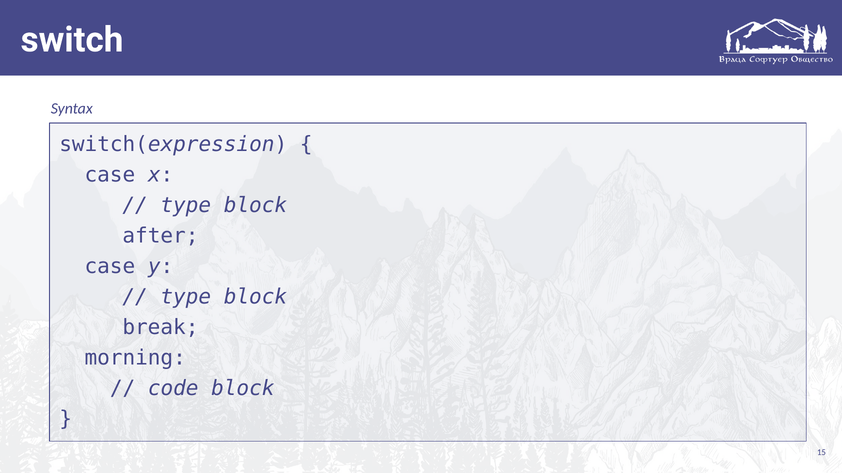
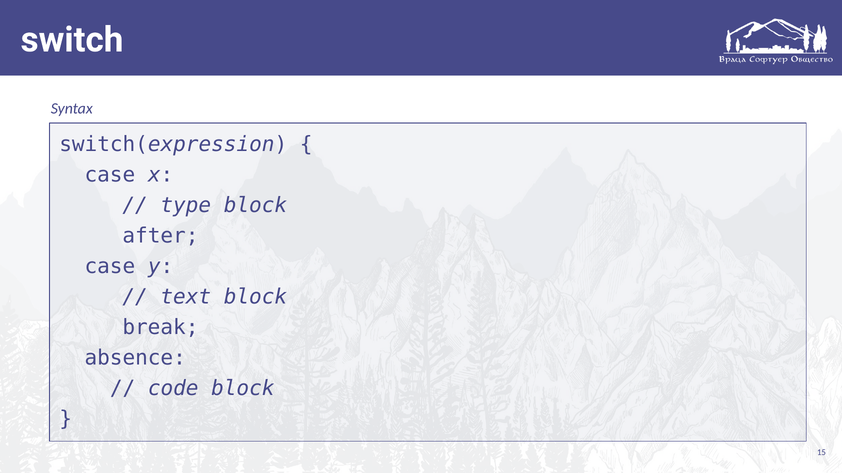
type: type -> text (186, 297)
morning: morning -> absence (135, 358)
